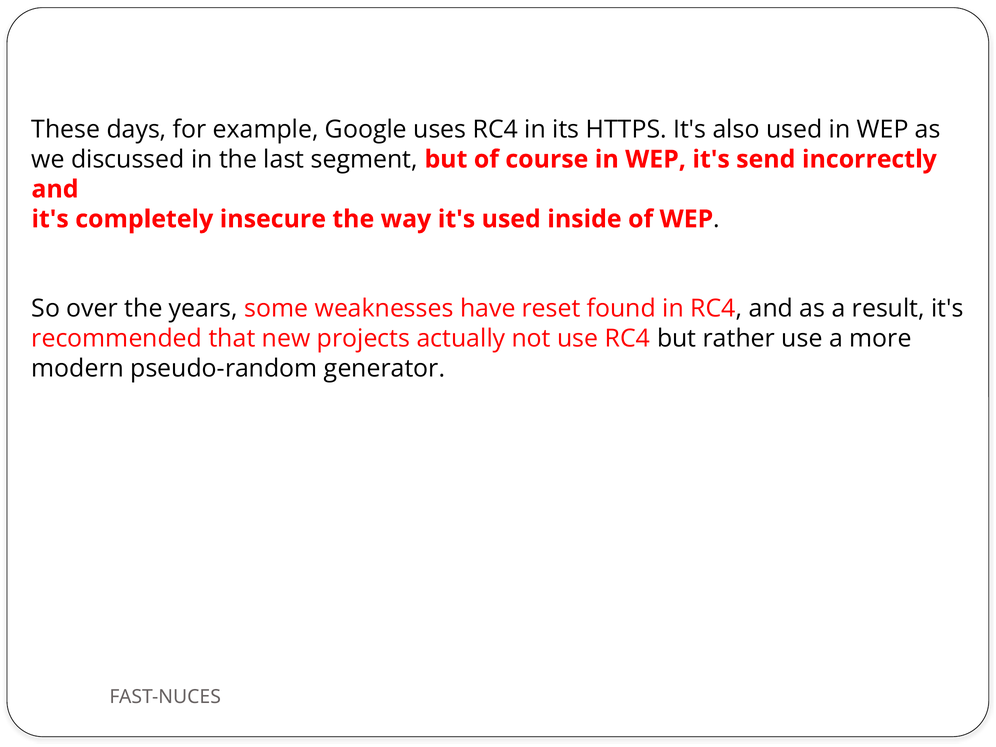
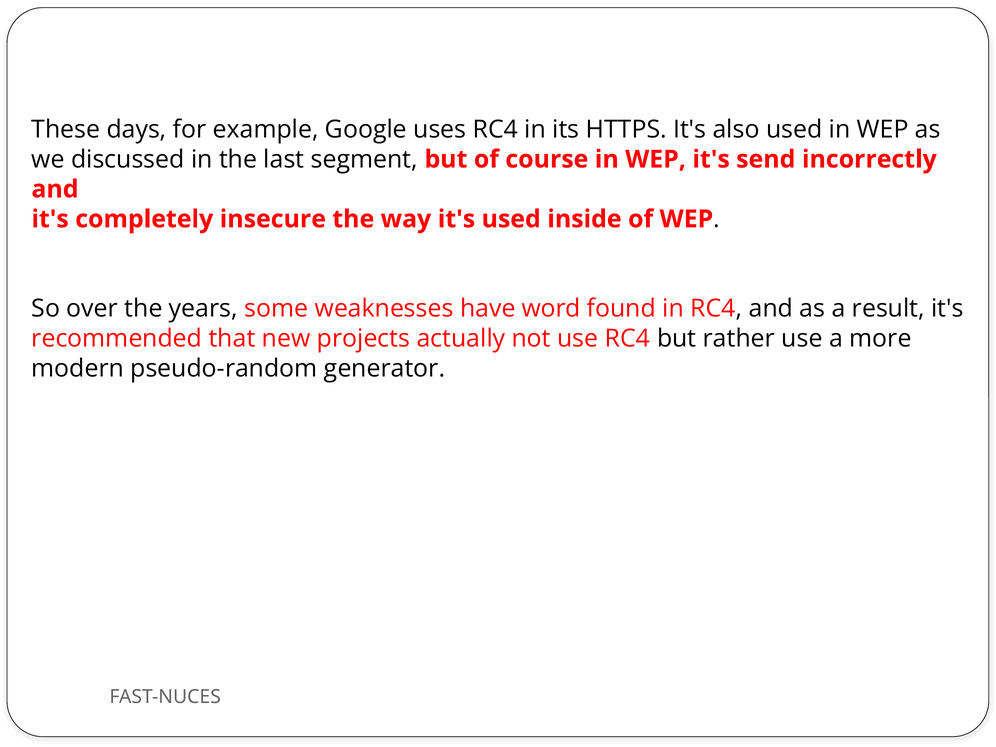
reset: reset -> word (551, 309)
